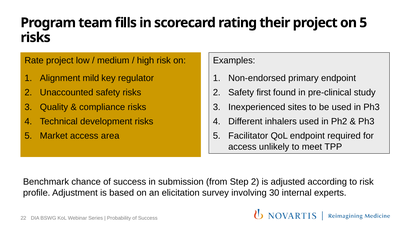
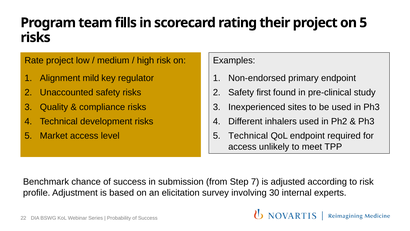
area: area -> level (110, 136)
5 Facilitator: Facilitator -> Technical (248, 136)
Step 2: 2 -> 7 (255, 181)
